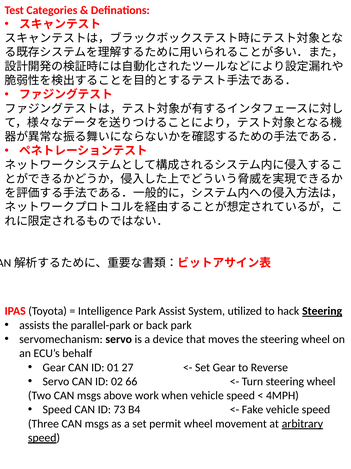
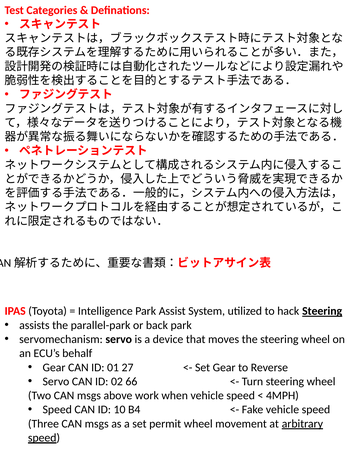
73: 73 -> 10 (120, 409)
